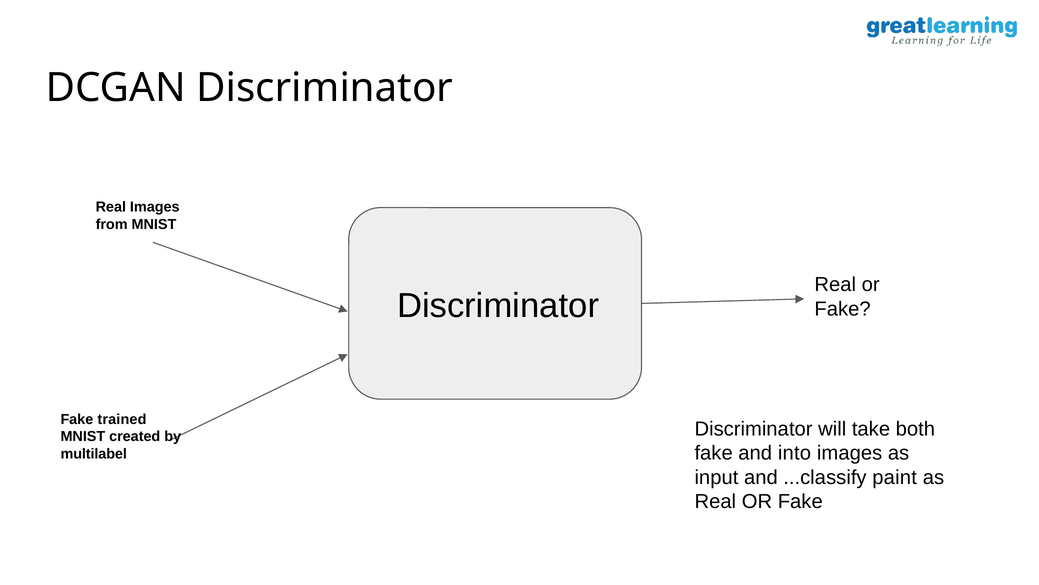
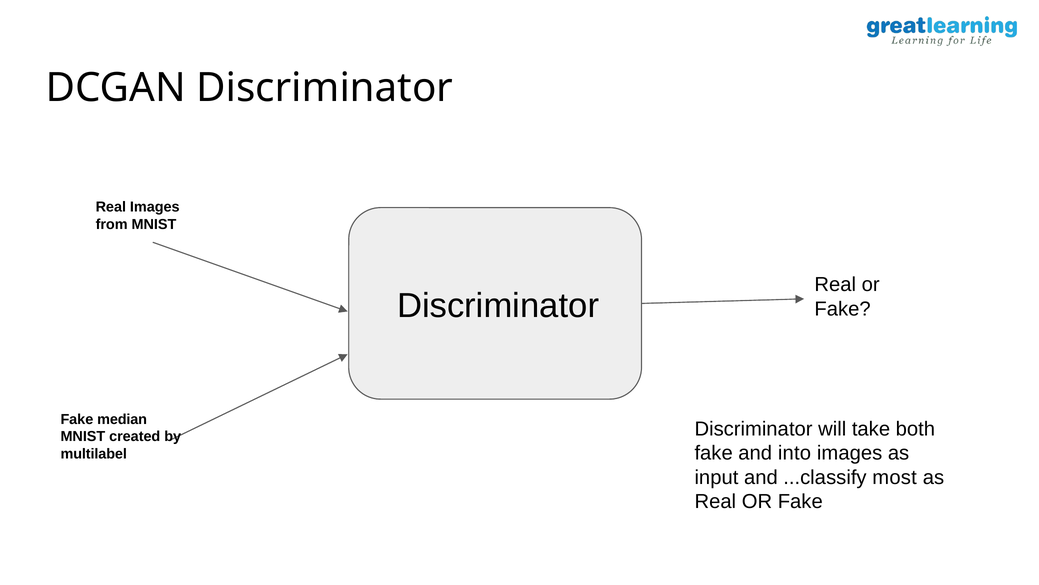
trained: trained -> median (122, 419)
paint: paint -> most (895, 477)
